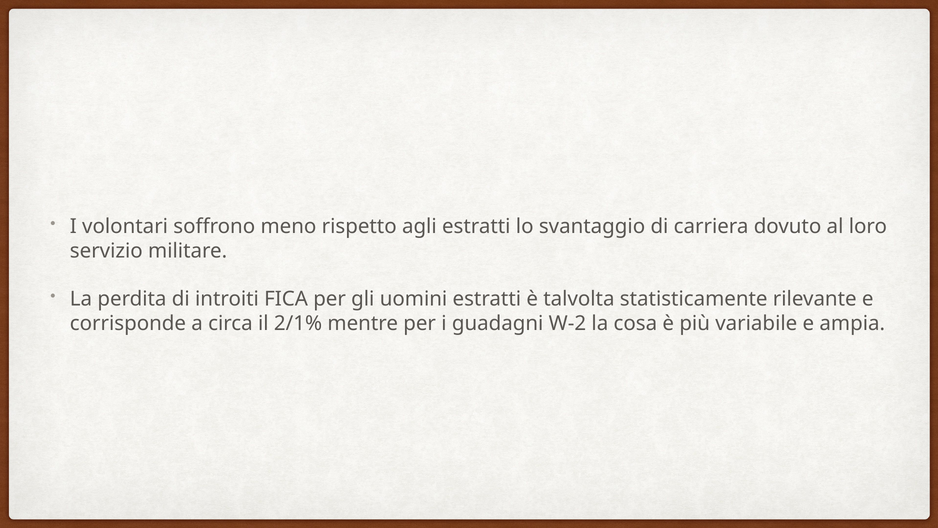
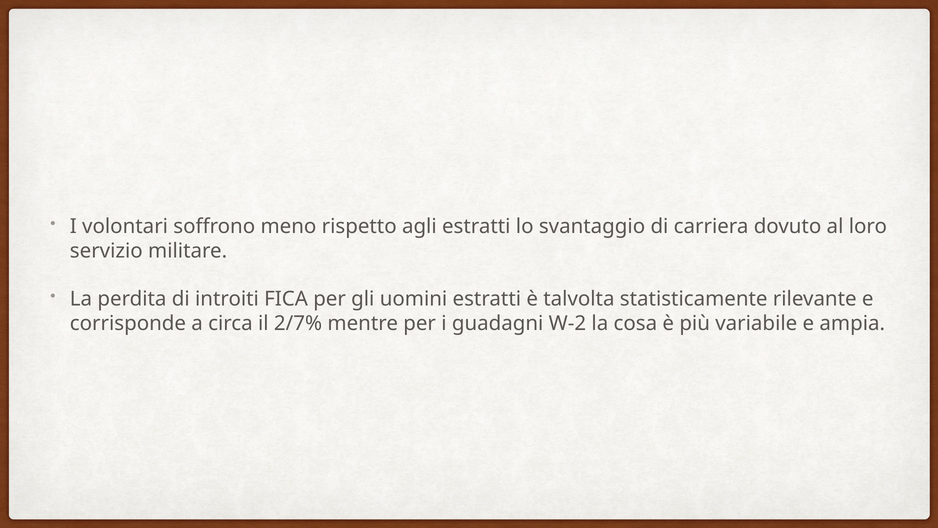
2/1%: 2/1% -> 2/7% (298, 323)
